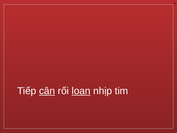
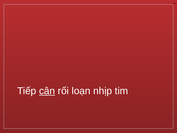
loạn underline: present -> none (81, 91)
